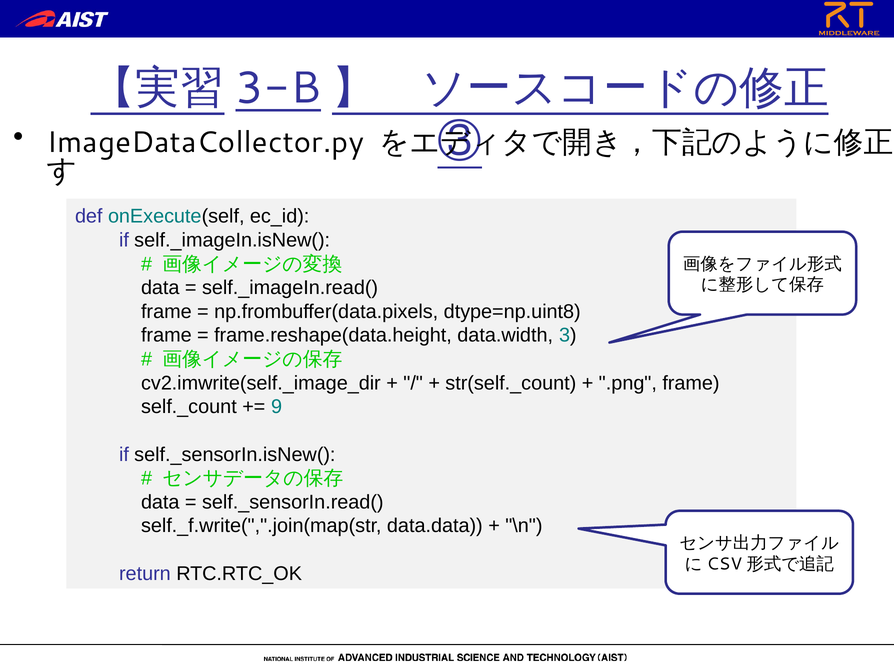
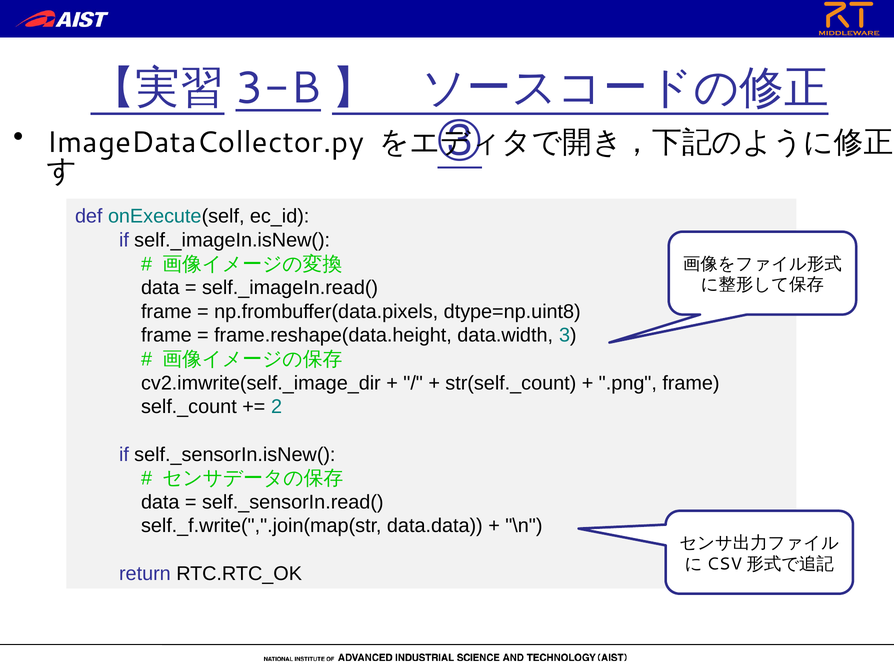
9: 9 -> 2 (277, 407)
